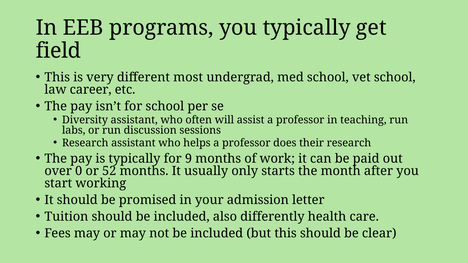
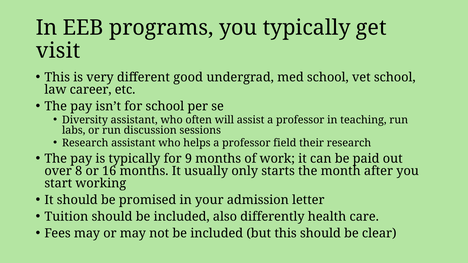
field: field -> visit (58, 51)
most: most -> good (188, 78)
does: does -> field (285, 143)
0: 0 -> 8 (79, 171)
52: 52 -> 16 (109, 171)
